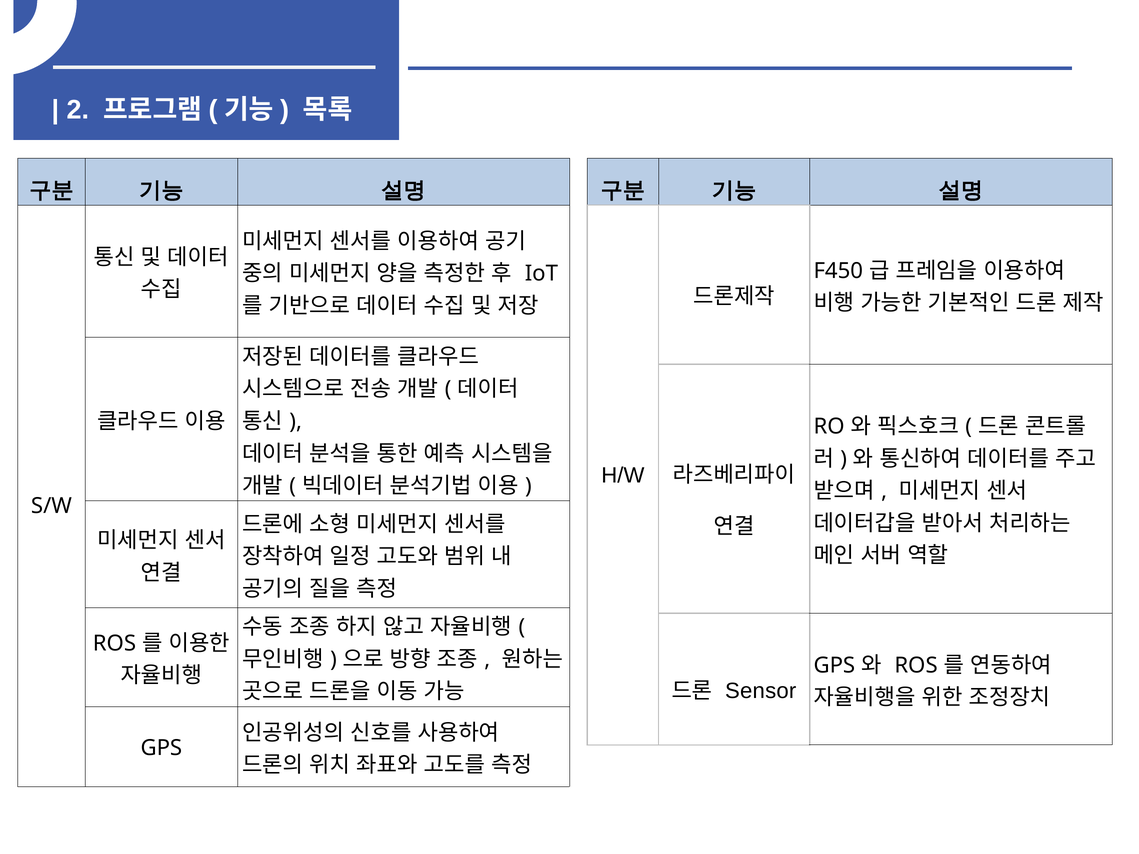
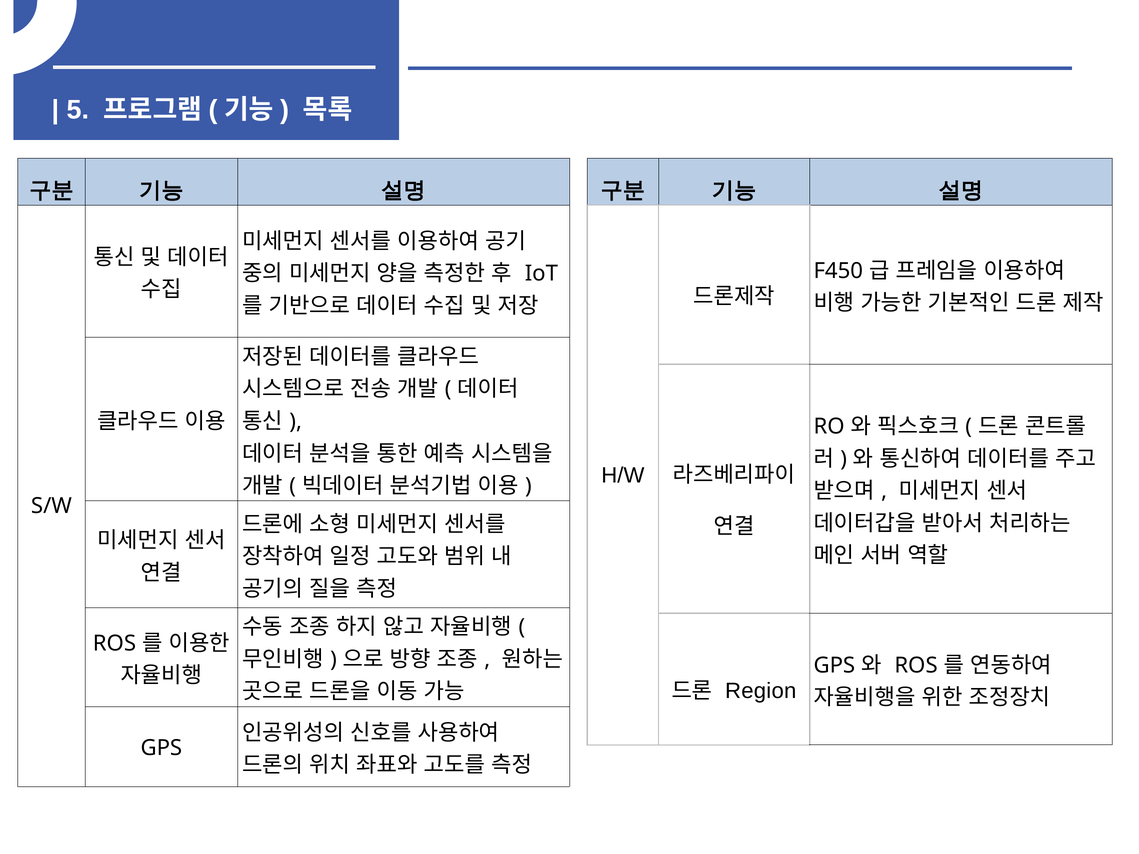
2: 2 -> 5 (78, 110)
Sensor: Sensor -> Region (761, 691)
